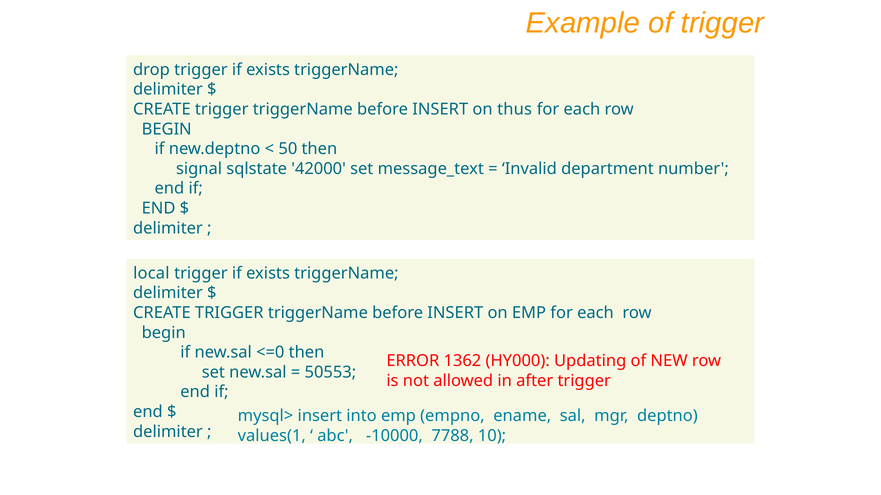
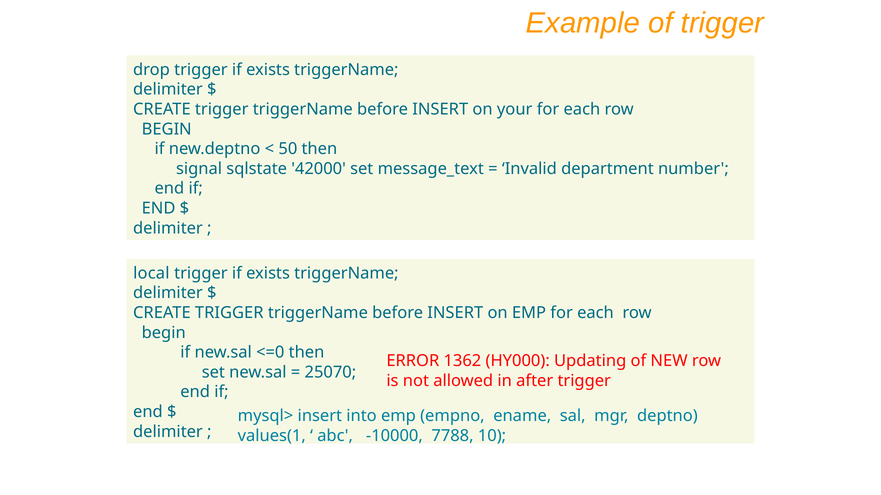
thus: thus -> your (515, 109)
50553: 50553 -> 25070 (330, 373)
